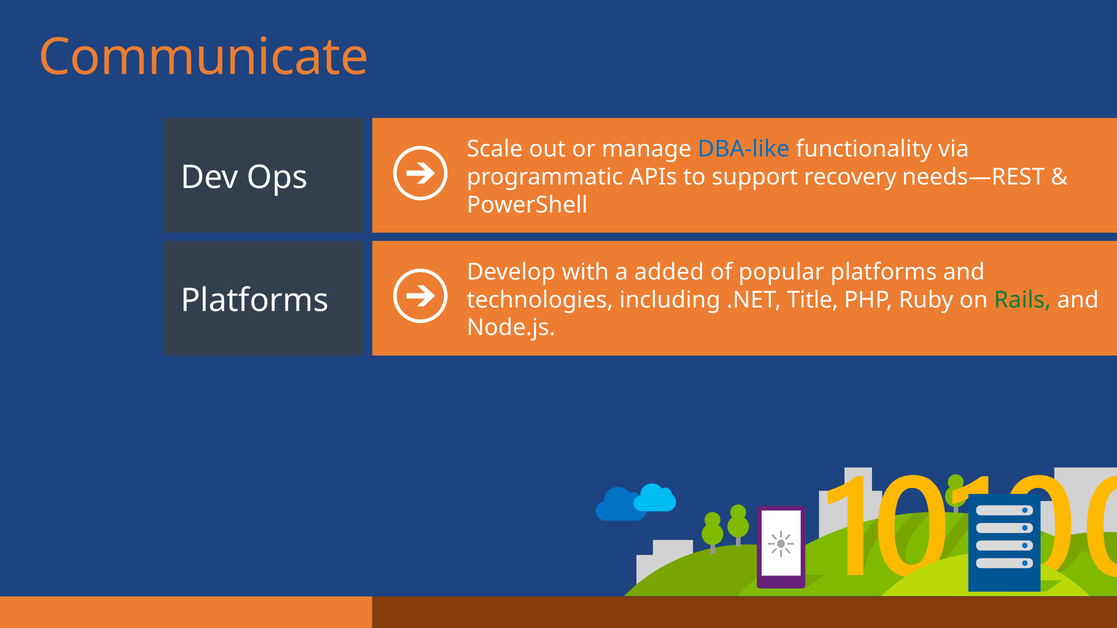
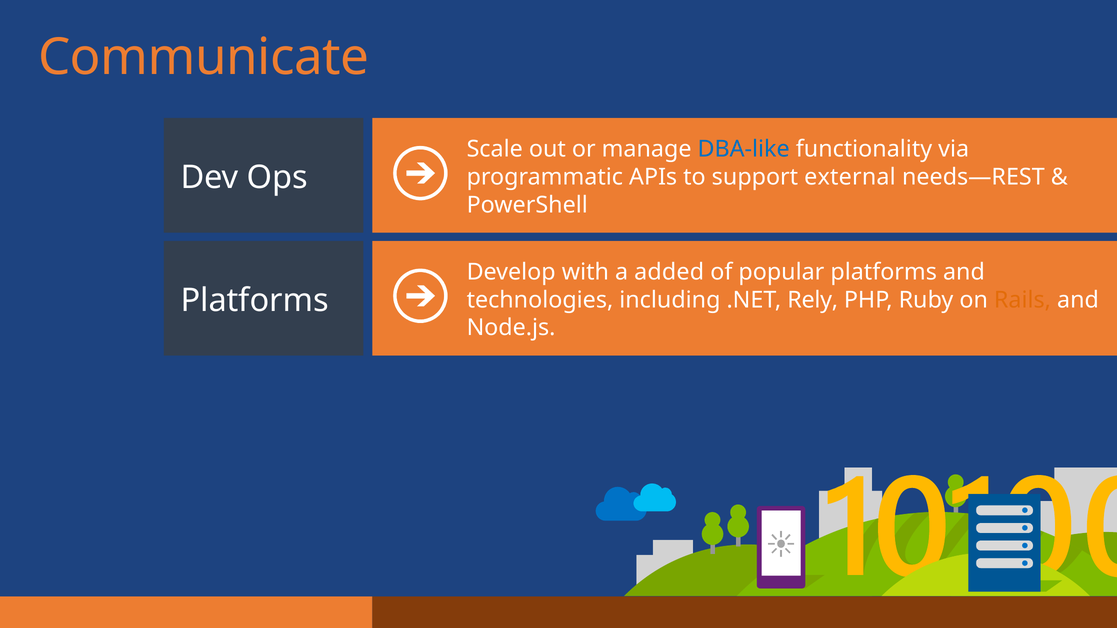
recovery: recovery -> external (850, 177)
Title: Title -> Rely (813, 300)
Rails colour: green -> orange (1022, 300)
